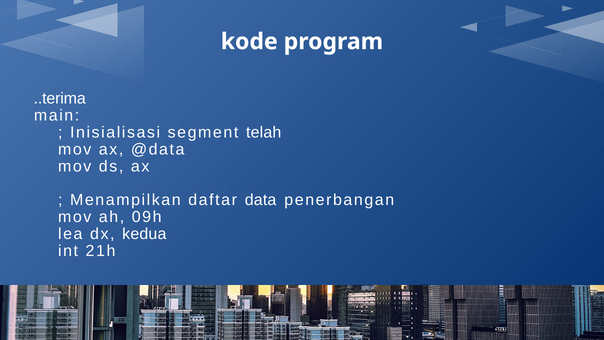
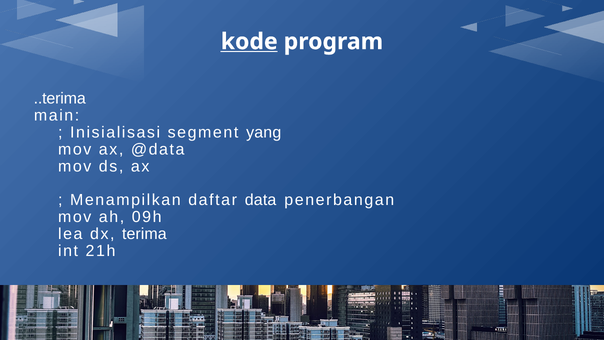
kode underline: none -> present (249, 42)
telah: telah -> yang (264, 132)
kedua: kedua -> terima (144, 234)
